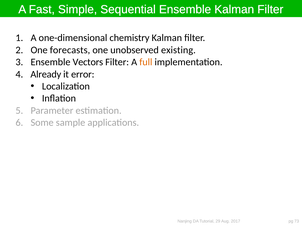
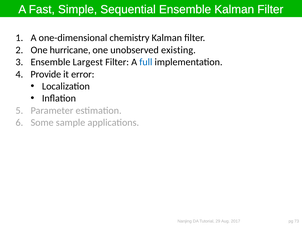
forecasts: forecasts -> hurricane (70, 50)
Vectors: Vectors -> Largest (88, 62)
full colour: orange -> blue (146, 62)
Already: Already -> Provide (46, 74)
